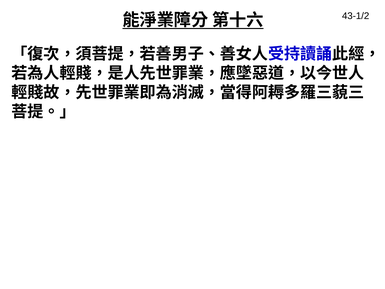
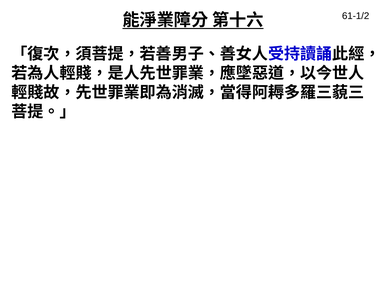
43-1/2: 43-1/2 -> 61-1/2 (356, 16)
